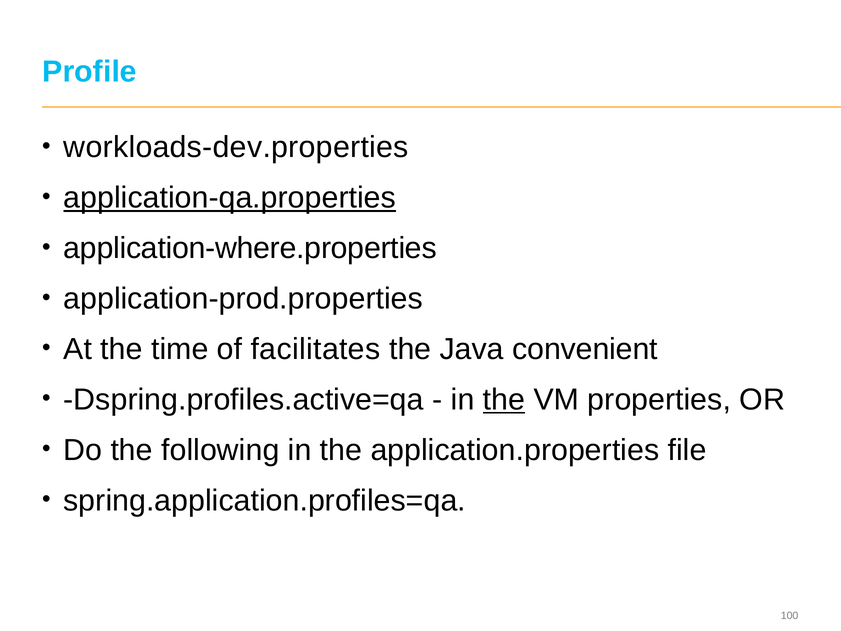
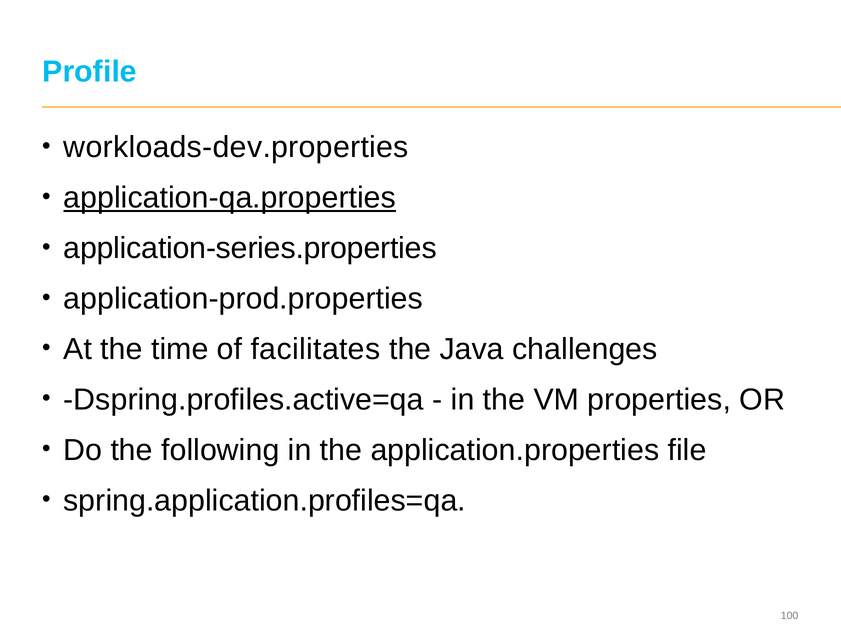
application-where.properties: application-where.properties -> application-series.properties (250, 248)
convenient: convenient -> challenges (585, 349)
the underline: present -> none (504, 399)
